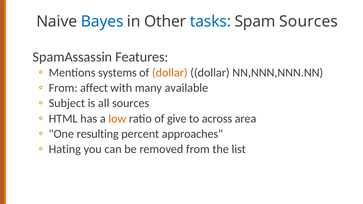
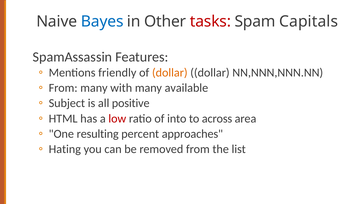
tasks colour: blue -> red (210, 22)
Spam Sources: Sources -> Capitals (309, 22)
systems: systems -> friendly (117, 73)
From affect: affect -> many (94, 88)
all sources: sources -> positive (131, 103)
low colour: orange -> red (117, 119)
give: give -> into (177, 119)
